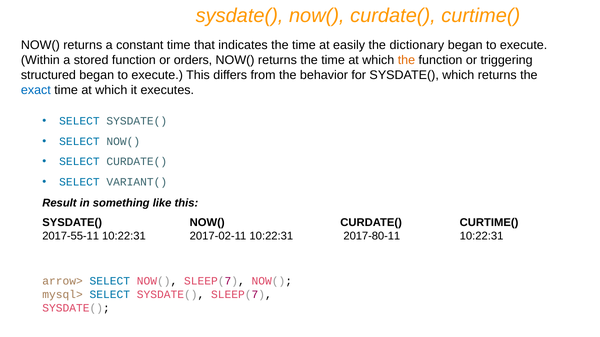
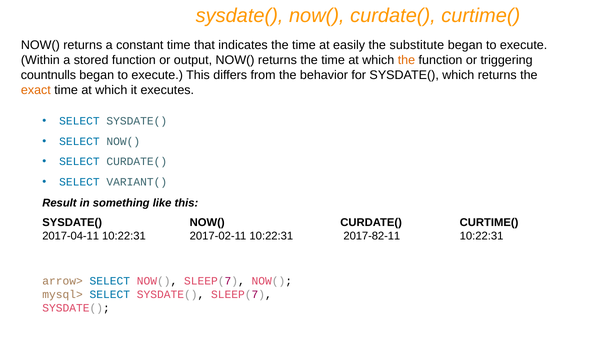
dictionary: dictionary -> substitute (417, 45)
orders: orders -> output (193, 60)
structured: structured -> countnulls (48, 75)
exact colour: blue -> orange (36, 90)
2017-55-11: 2017-55-11 -> 2017-04-11 (71, 236)
2017-80-11: 2017-80-11 -> 2017-82-11 (372, 236)
